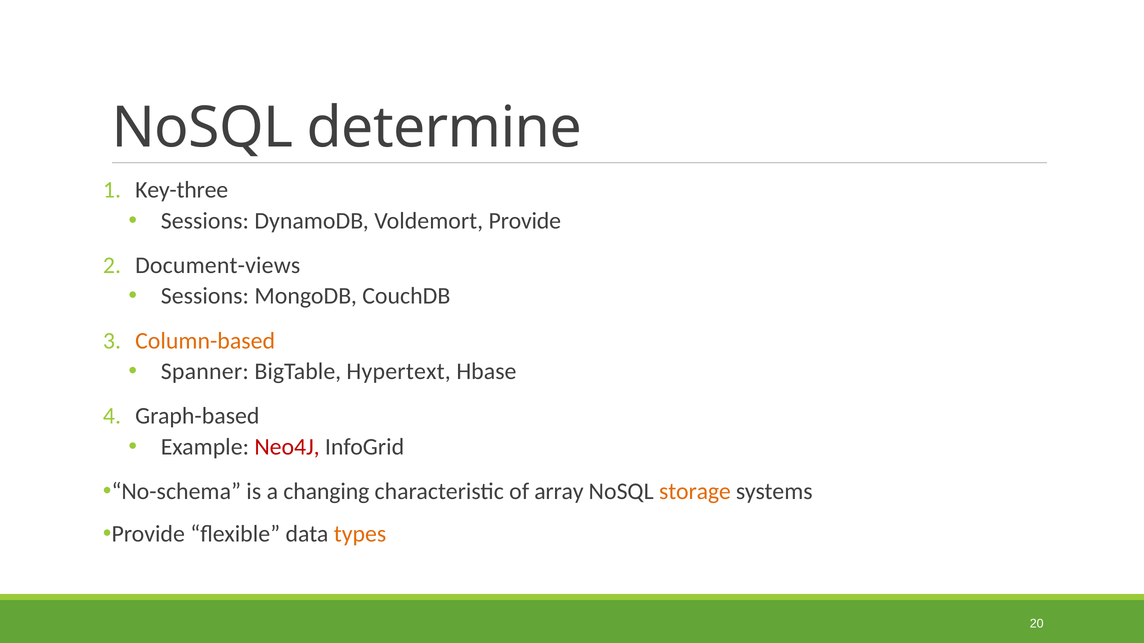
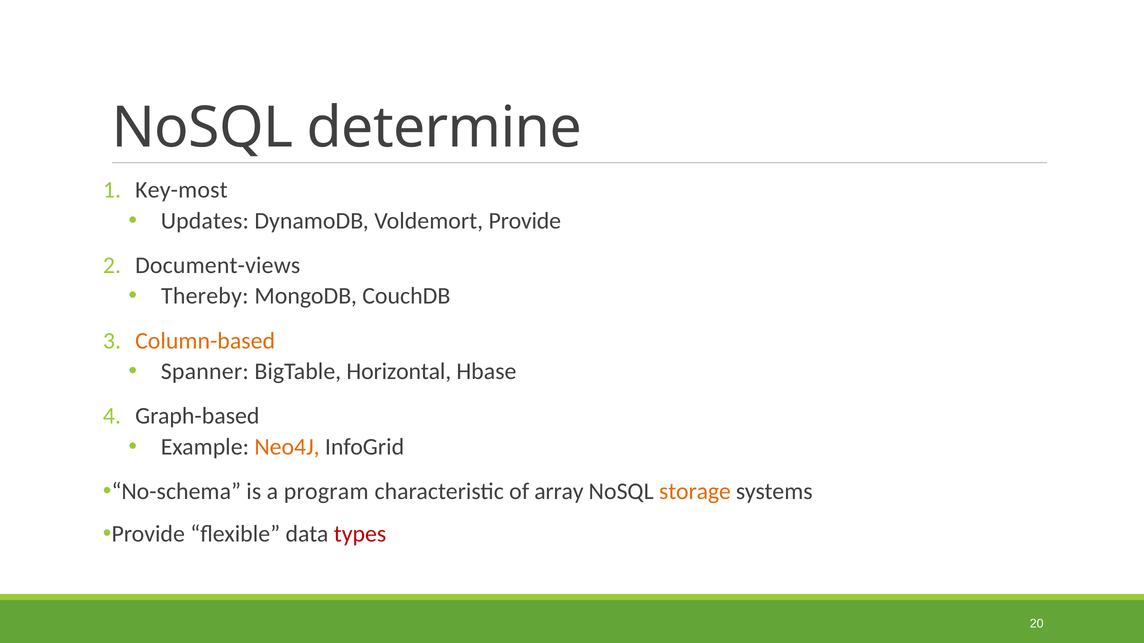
Key-three: Key-three -> Key-most (181, 190)
Sessions: Sessions -> Updates (205, 221)
Sessions: Sessions -> Thereby (205, 296)
Hypertext: Hypertext -> Horizontal (399, 372)
Neo4J colour: red -> orange (287, 447)
changing: changing -> program (326, 492)
types colour: orange -> red (360, 534)
